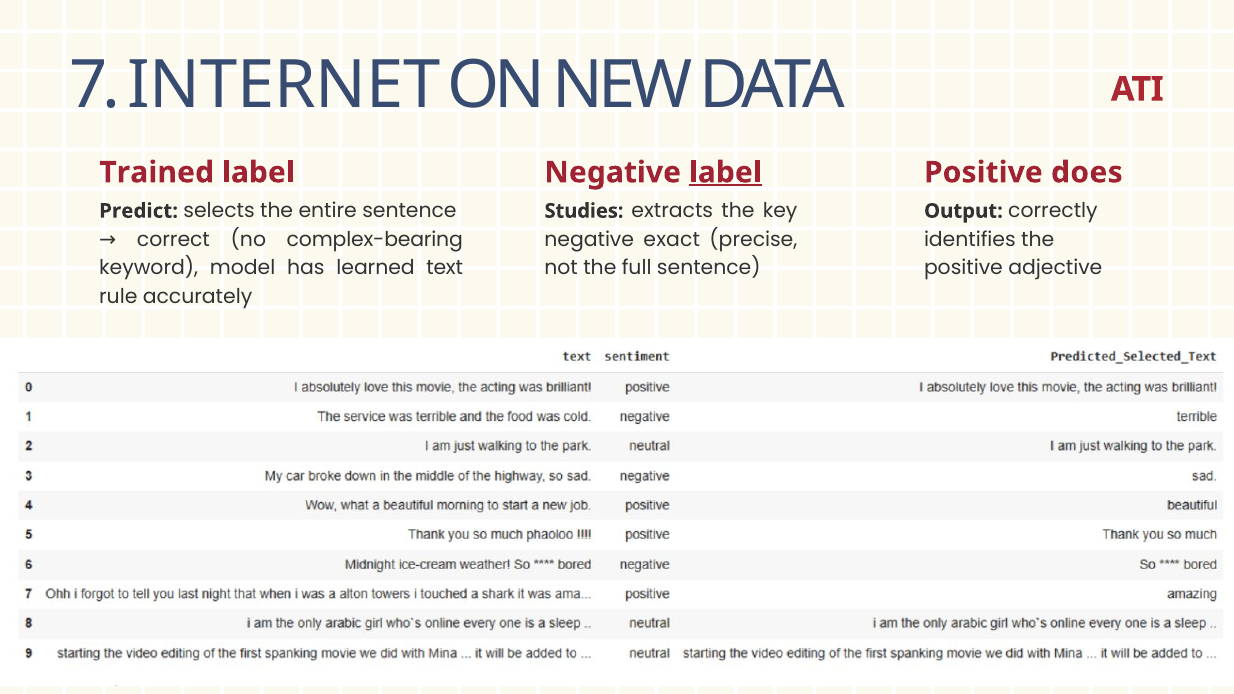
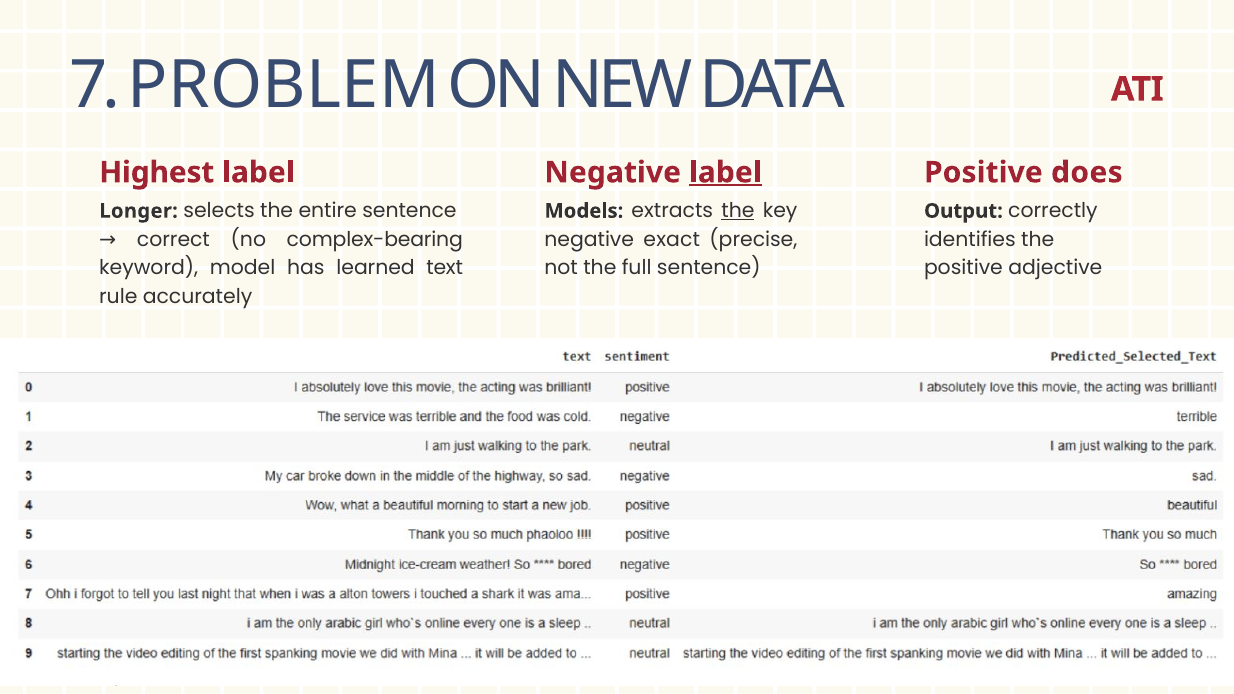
INTERNET: INTERNET -> PROBLEM (284, 85)
Trained: Trained -> Highest (157, 173)
Predict: Predict -> Longer (139, 211)
Studies: Studies -> Models (584, 211)
the underline: none -> present (738, 211)
